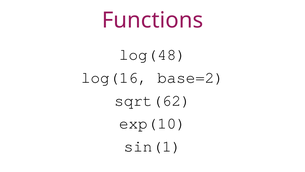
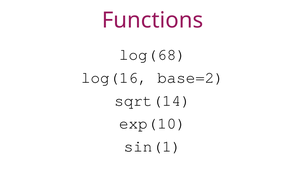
log(48: log(48 -> log(68 (153, 55)
sqrt(62: sqrt(62 -> sqrt(14 (153, 100)
